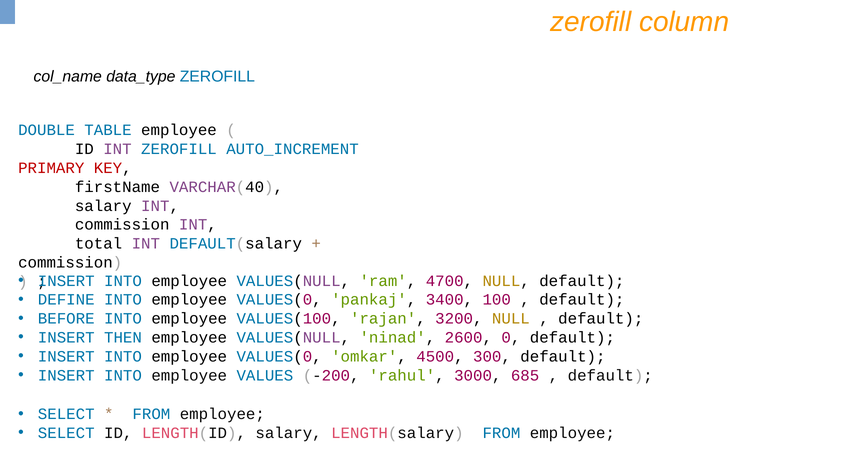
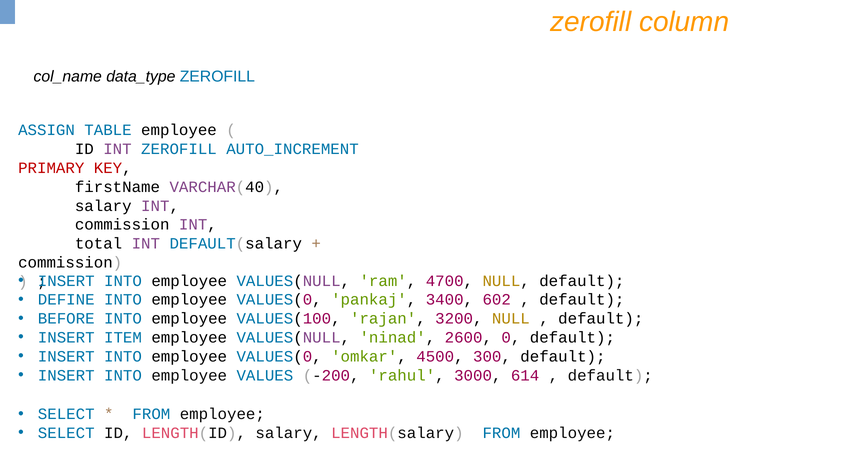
DOUBLE: DOUBLE -> ASSIGN (47, 130)
100: 100 -> 602 (497, 300)
THEN: THEN -> ITEM (123, 338)
685: 685 -> 614 (525, 375)
